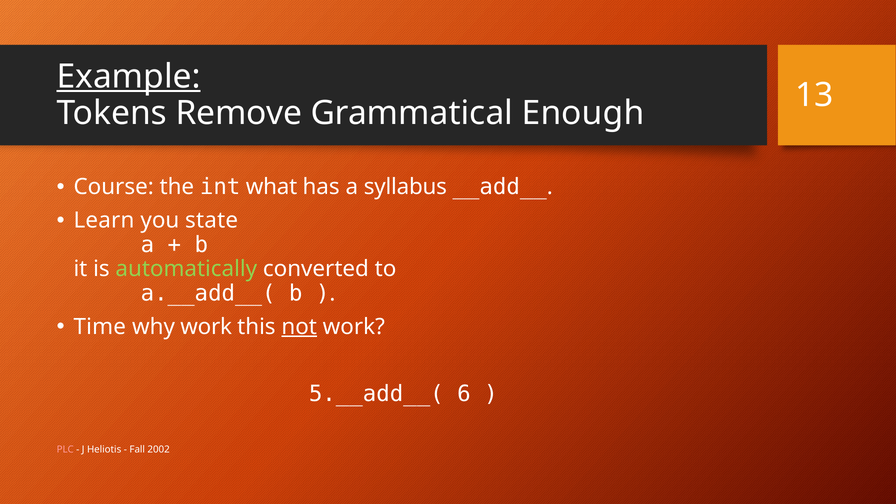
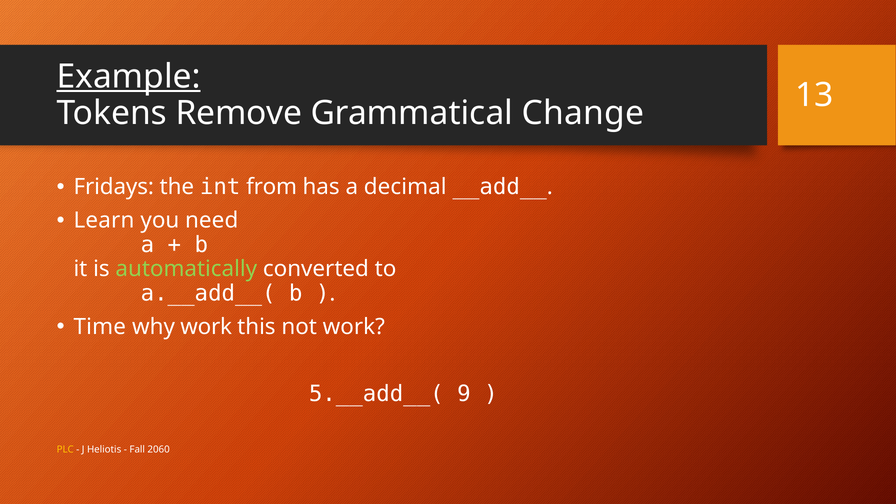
Enough: Enough -> Change (583, 113)
Course: Course -> Fridays (114, 187)
what: what -> from (272, 187)
syllabus: syllabus -> decimal (405, 187)
state: state -> need (212, 221)
not underline: present -> none (299, 327)
6: 6 -> 9 (464, 394)
PLC colour: pink -> yellow (65, 450)
2002: 2002 -> 2060 (159, 450)
